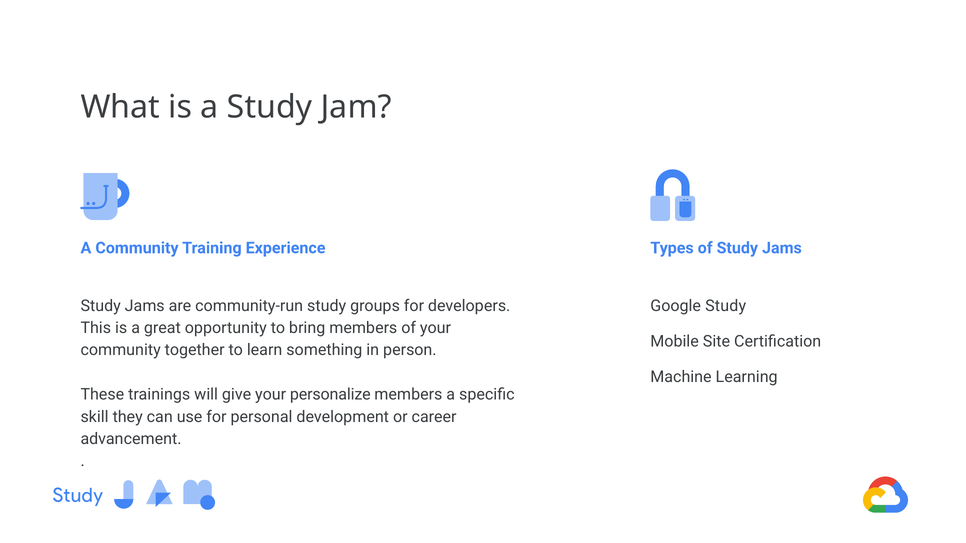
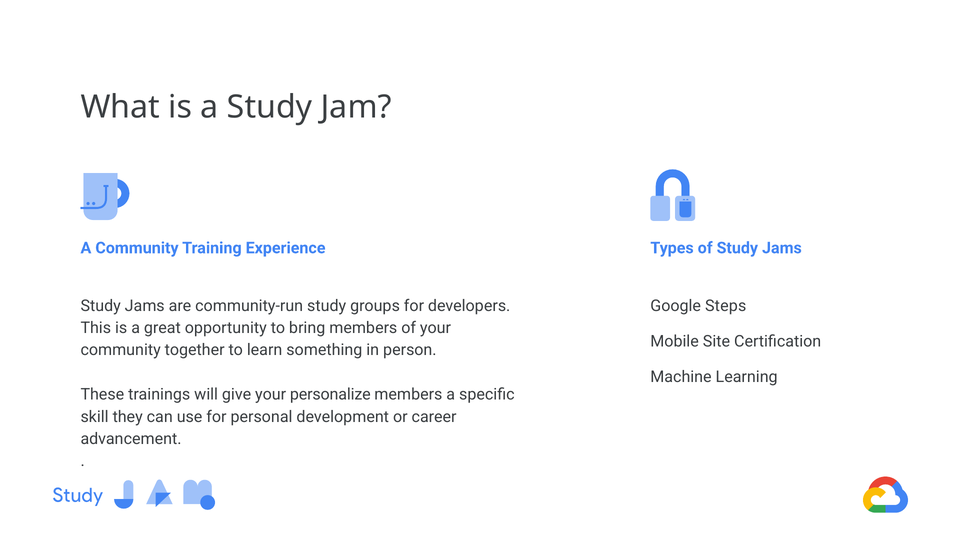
Google Study: Study -> Steps (726, 306)
